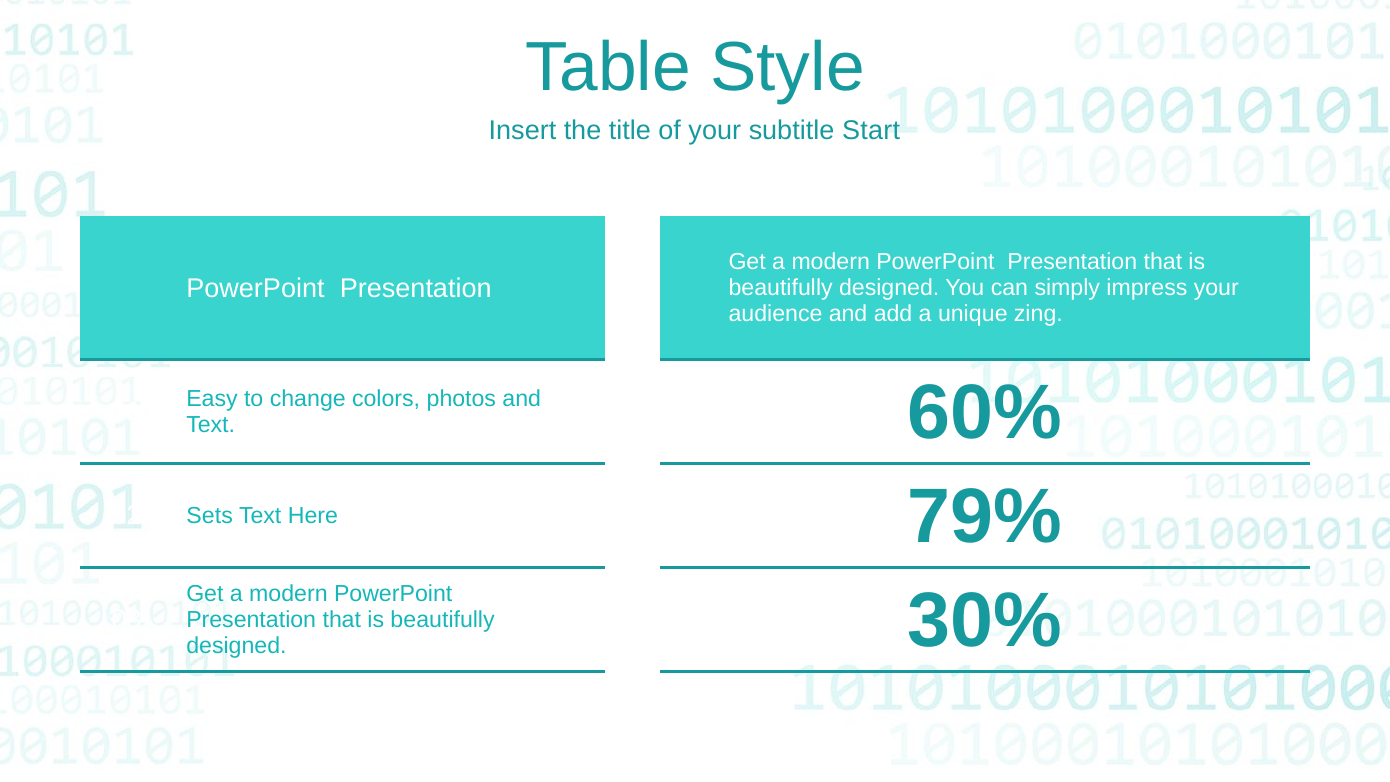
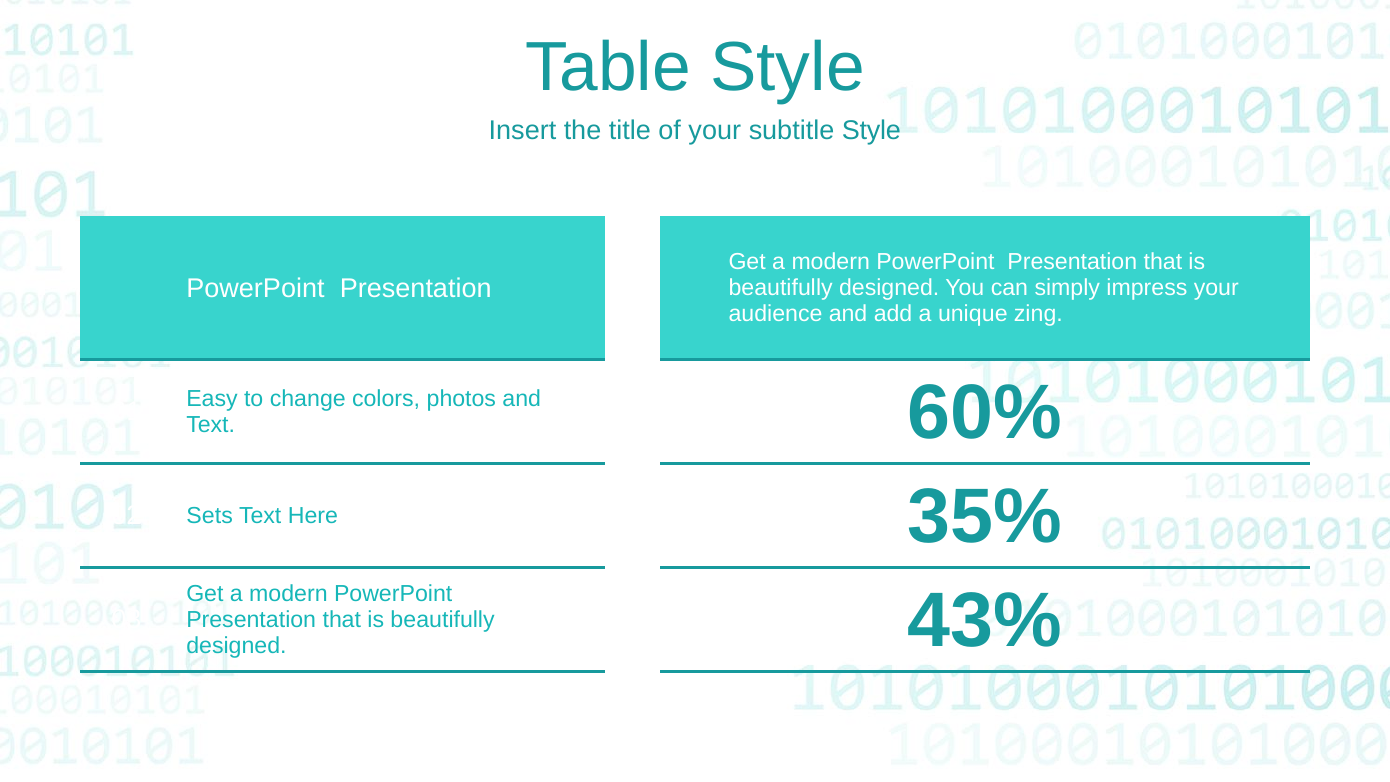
subtitle Start: Start -> Style (871, 130)
79%: 79% -> 35% (985, 517)
30%: 30% -> 43% (985, 620)
